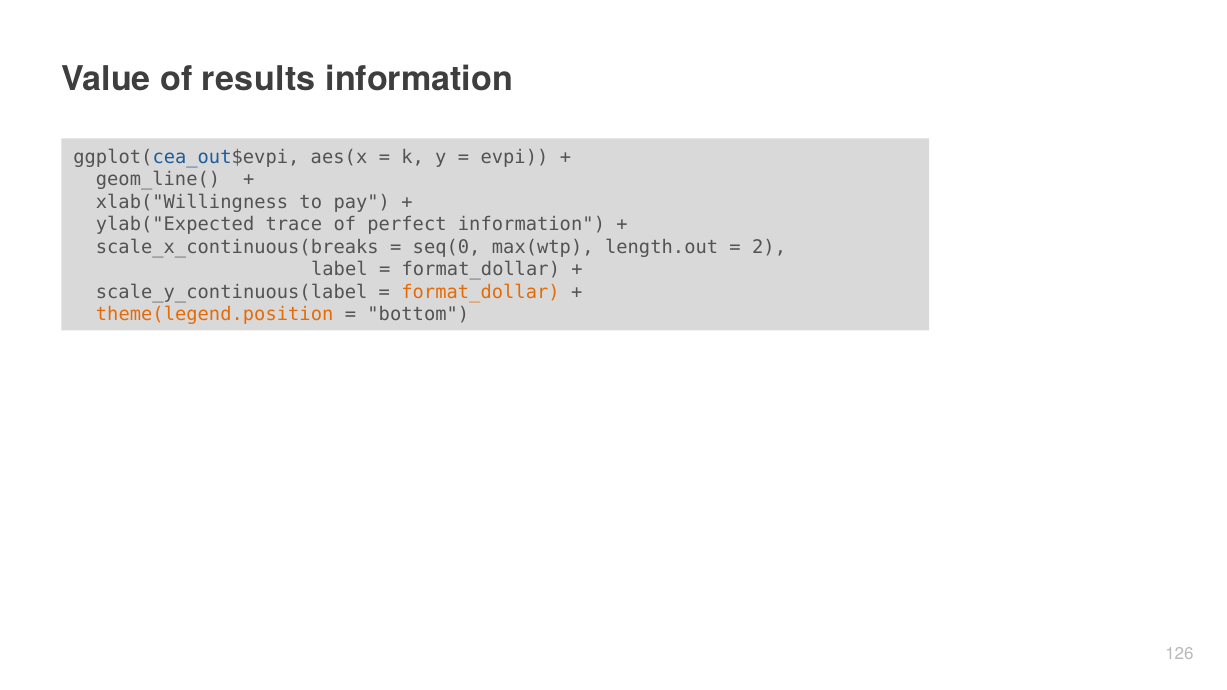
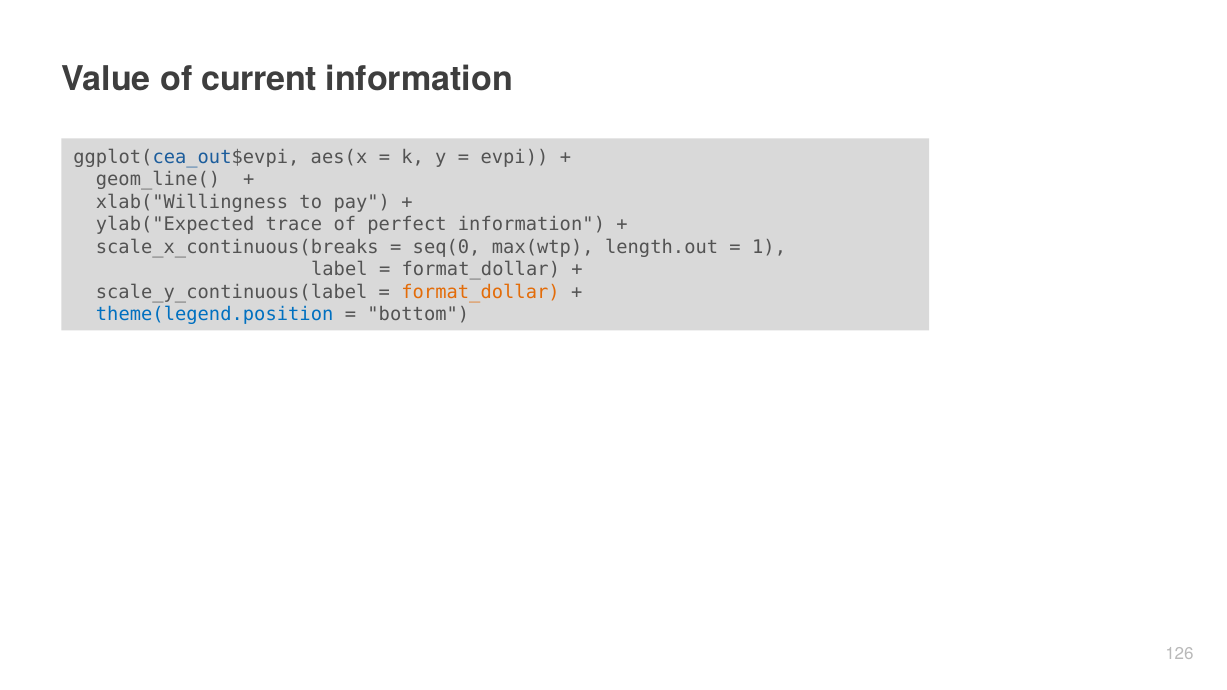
results: results -> current (259, 79)
2: 2 -> 1 (769, 247)
theme(legend.position colour: orange -> blue (215, 315)
